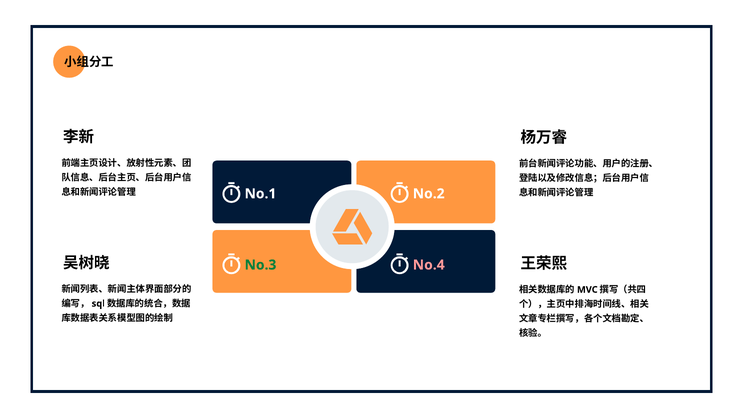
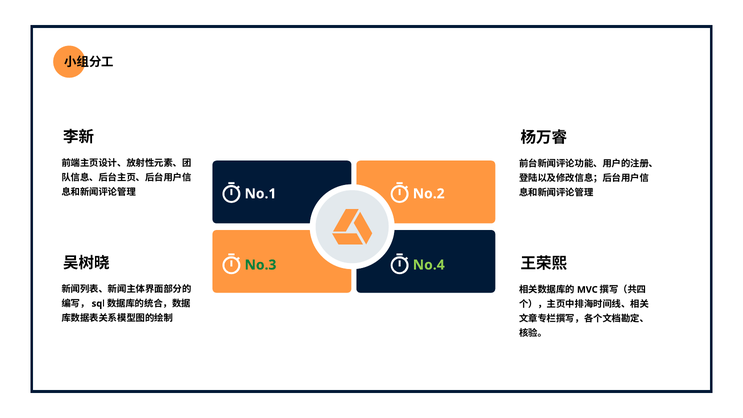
No.4 colour: pink -> light green (429, 265)
